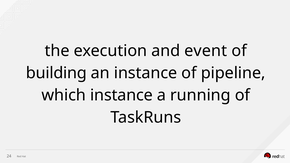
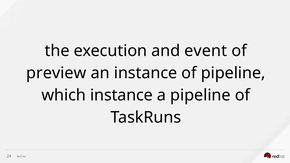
building: building -> preview (56, 73)
a running: running -> pipeline (200, 95)
